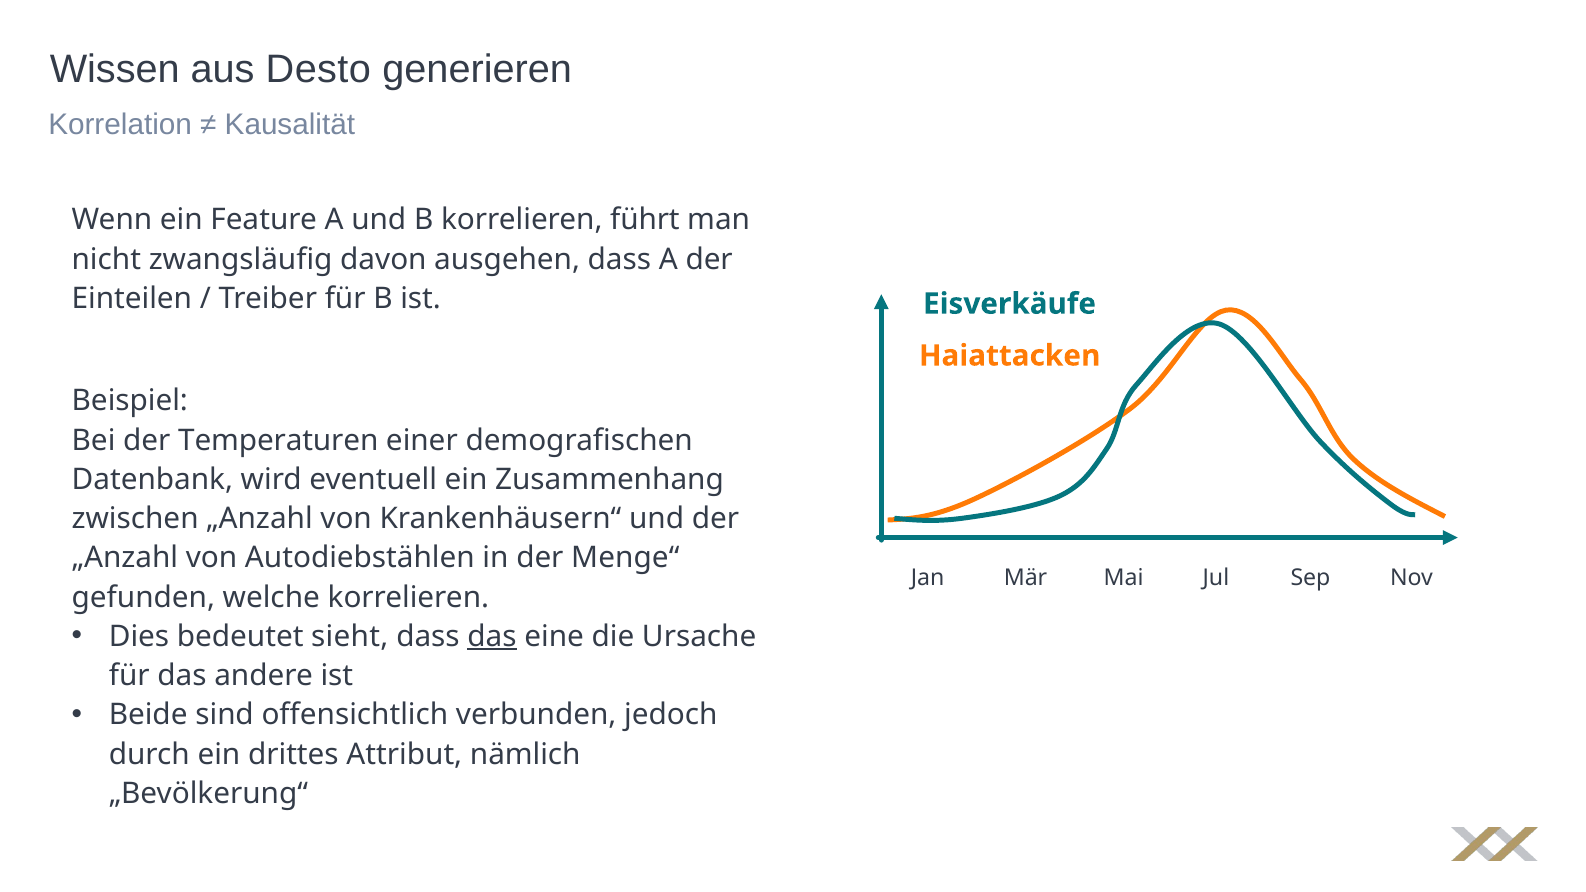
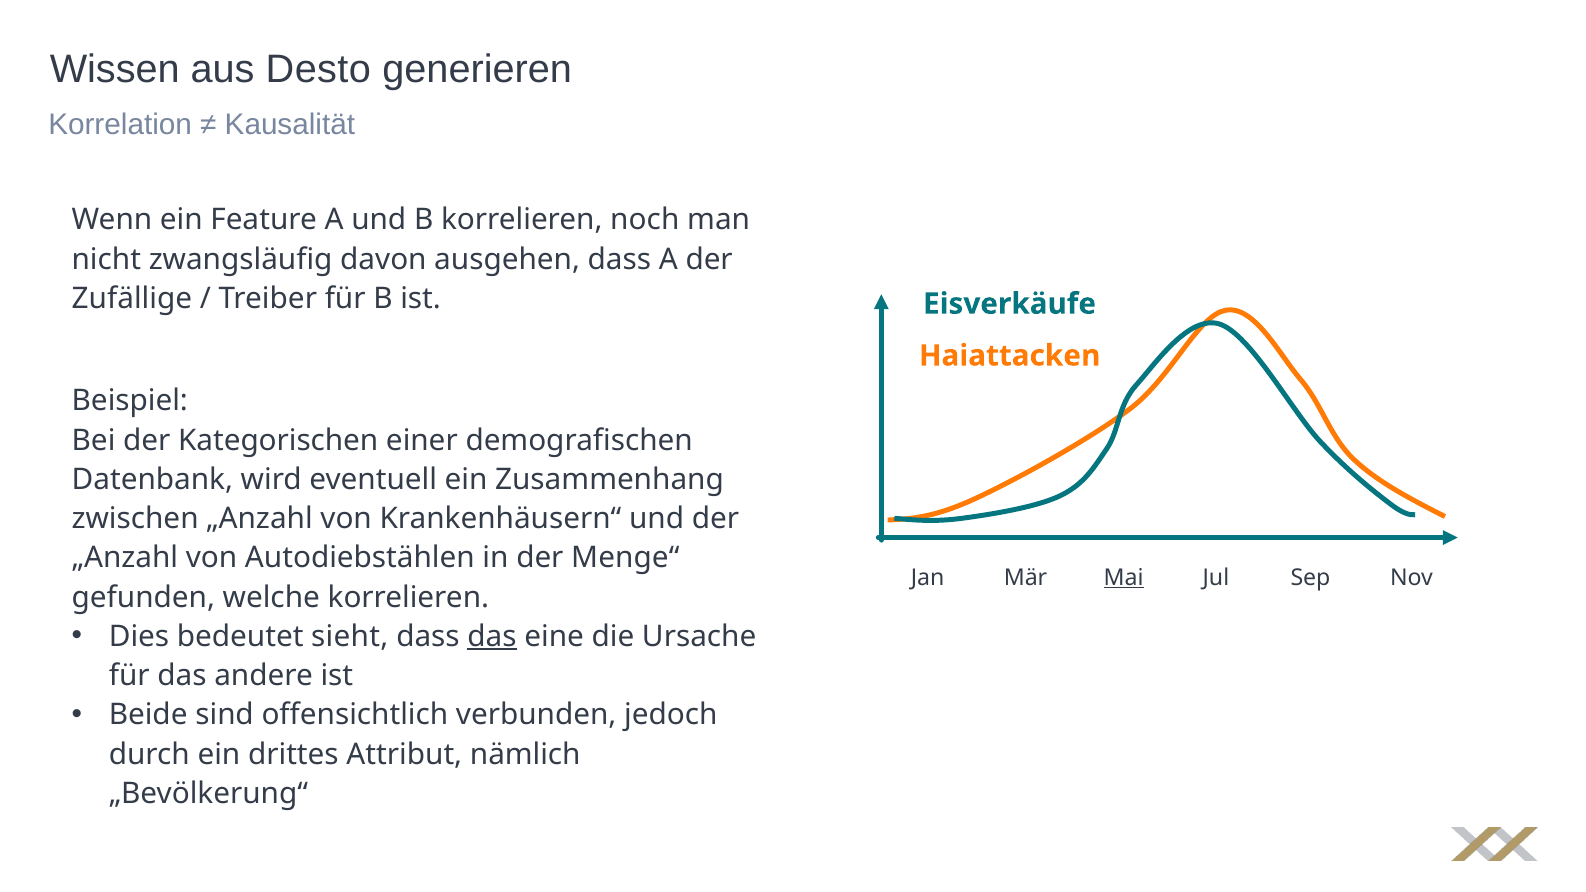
führt: führt -> noch (645, 220)
Einteilen: Einteilen -> Zufällige (132, 299)
Temperaturen: Temperaturen -> Kategorischen (278, 440)
Mai underline: none -> present (1124, 578)
